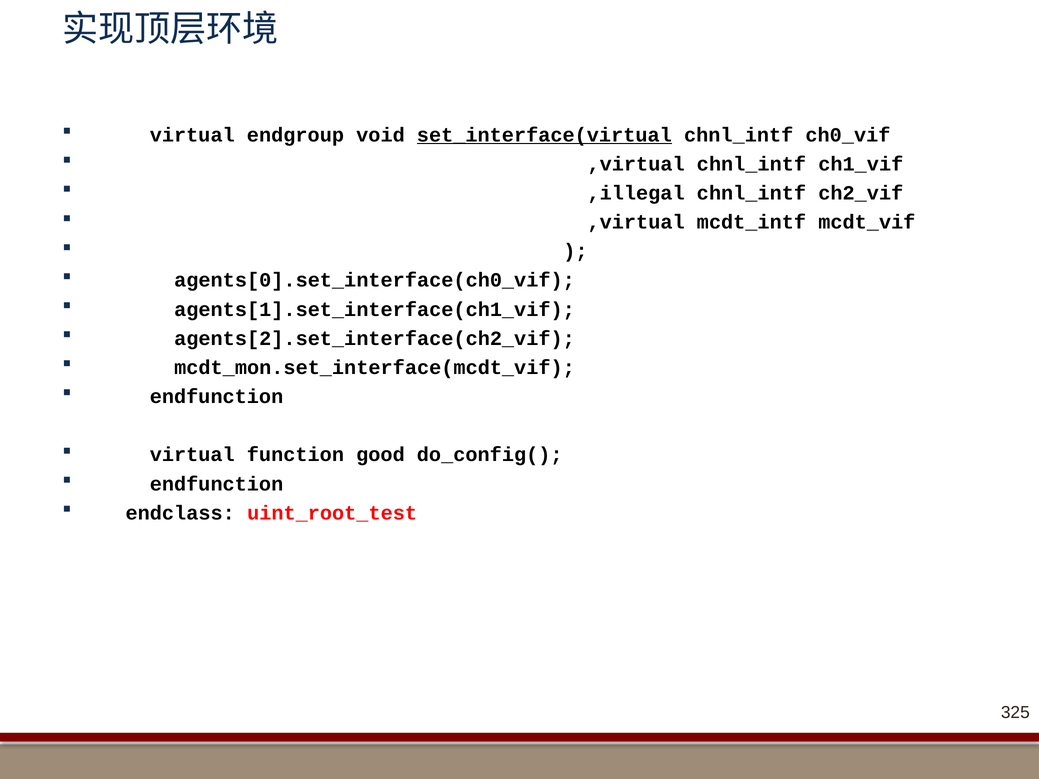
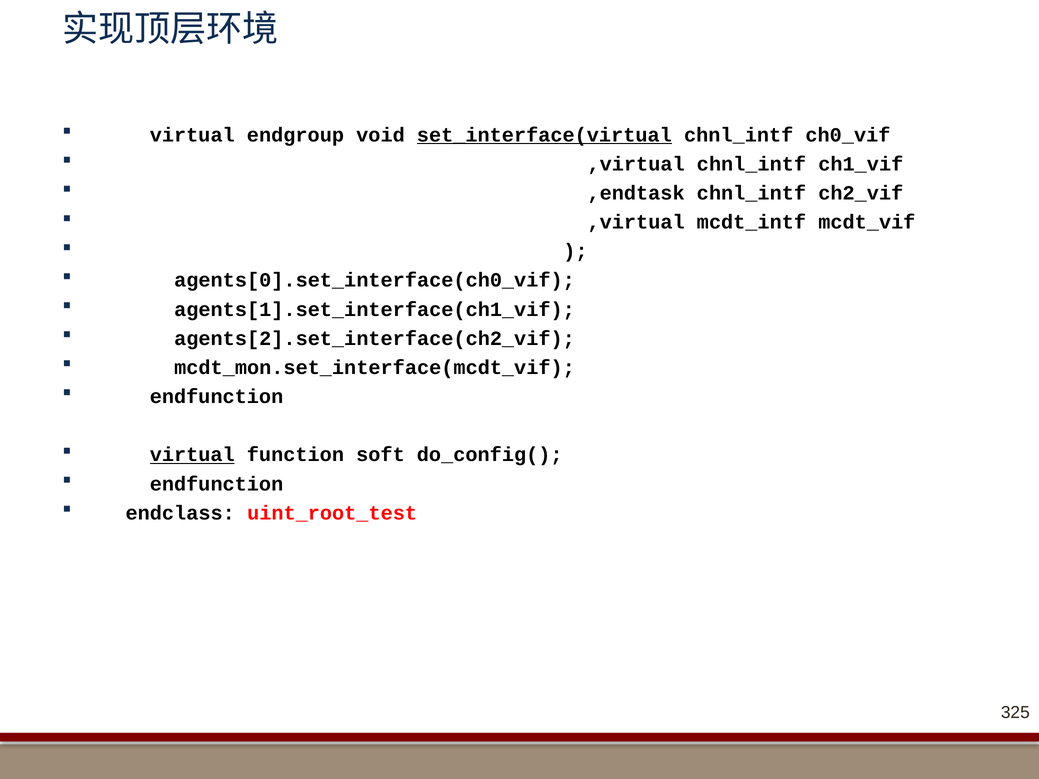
,illegal: ,illegal -> ,endtask (636, 193)
virtual underline: none -> present (192, 455)
good: good -> soft (380, 455)
